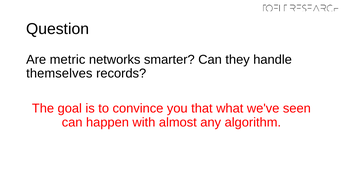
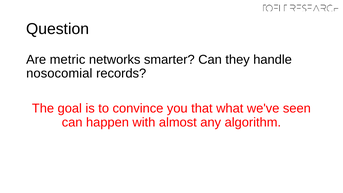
themselves: themselves -> nosocomial (59, 73)
